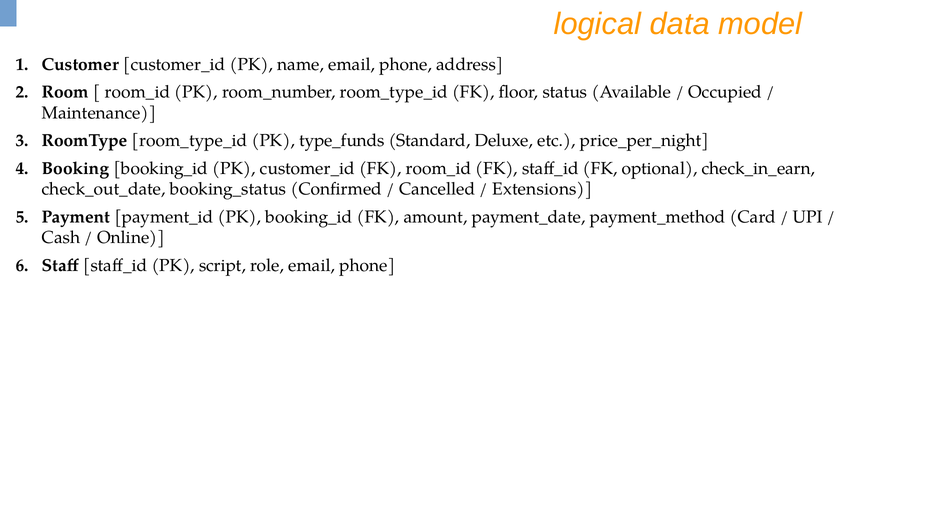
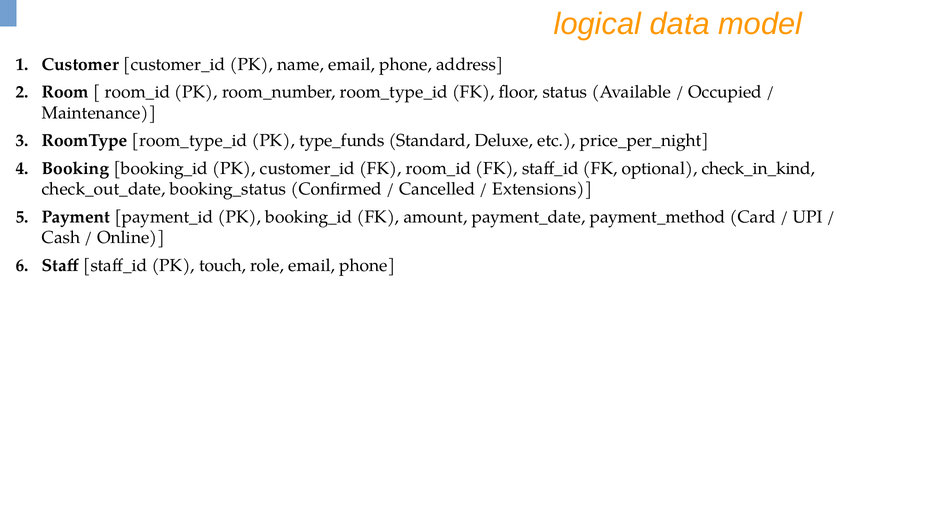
check_in_earn: check_in_earn -> check_in_kind (758, 169)
script: script -> touch (222, 266)
